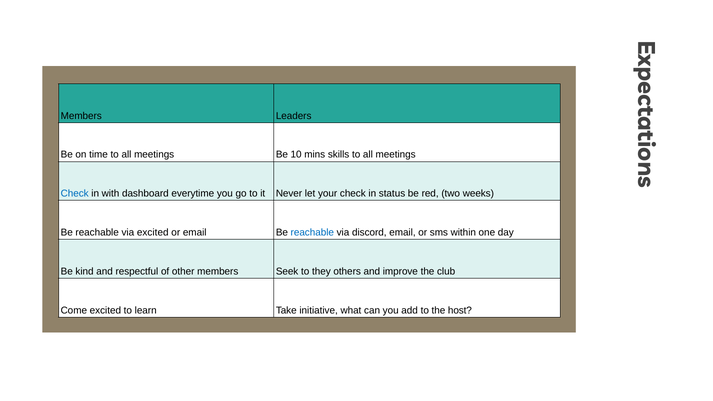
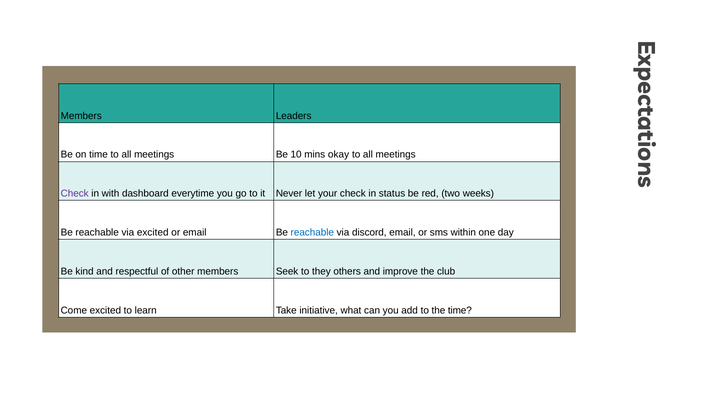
skills: skills -> okay (339, 155)
Check colour: blue -> purple (75, 194)
the host: host -> time (460, 310)
